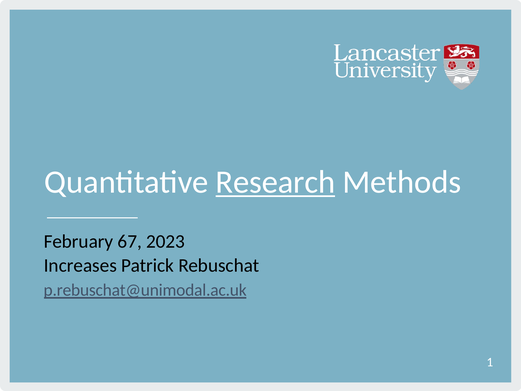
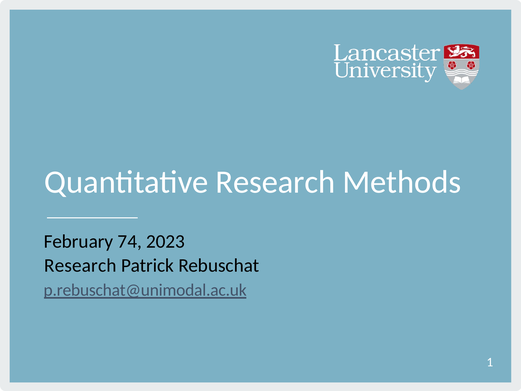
Research underline: present -> none (275, 182)
67: 67 -> 74 (130, 241)
Increases: Increases -> Research (80, 265)
